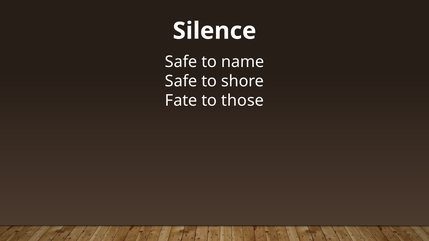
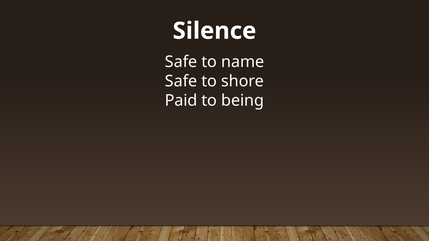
Fate: Fate -> Paid (181, 101)
those: those -> being (243, 101)
